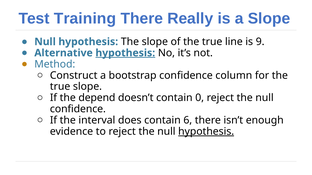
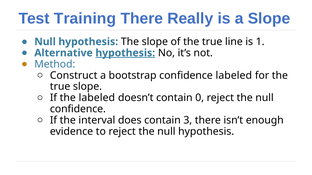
9: 9 -> 1 (260, 42)
confidence column: column -> labeled (234, 76)
the depend: depend -> labeled (97, 98)
6: 6 -> 3 (188, 121)
hypothesis underline: present -> none (206, 132)
